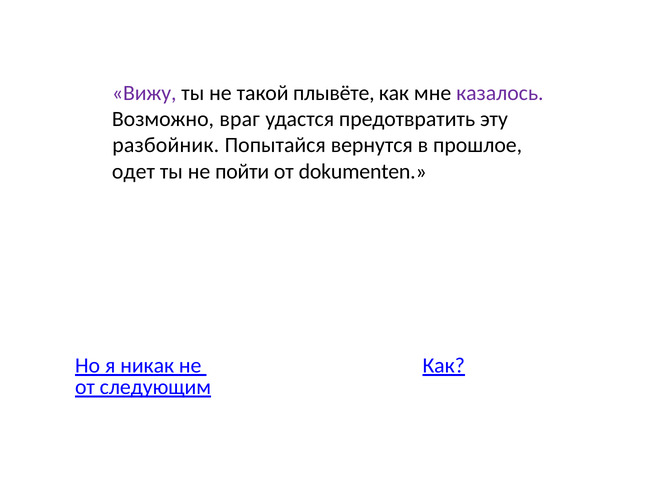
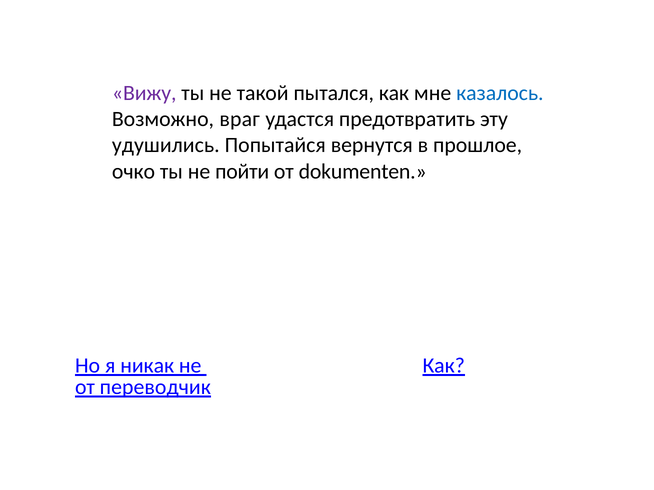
плывёте: плывёте -> пытался (334, 93)
казалось colour: purple -> blue (500, 93)
разбойник: разбойник -> удушились (166, 145)
одет: одет -> очко (134, 172)
следующим: следующим -> переводчик (155, 388)
